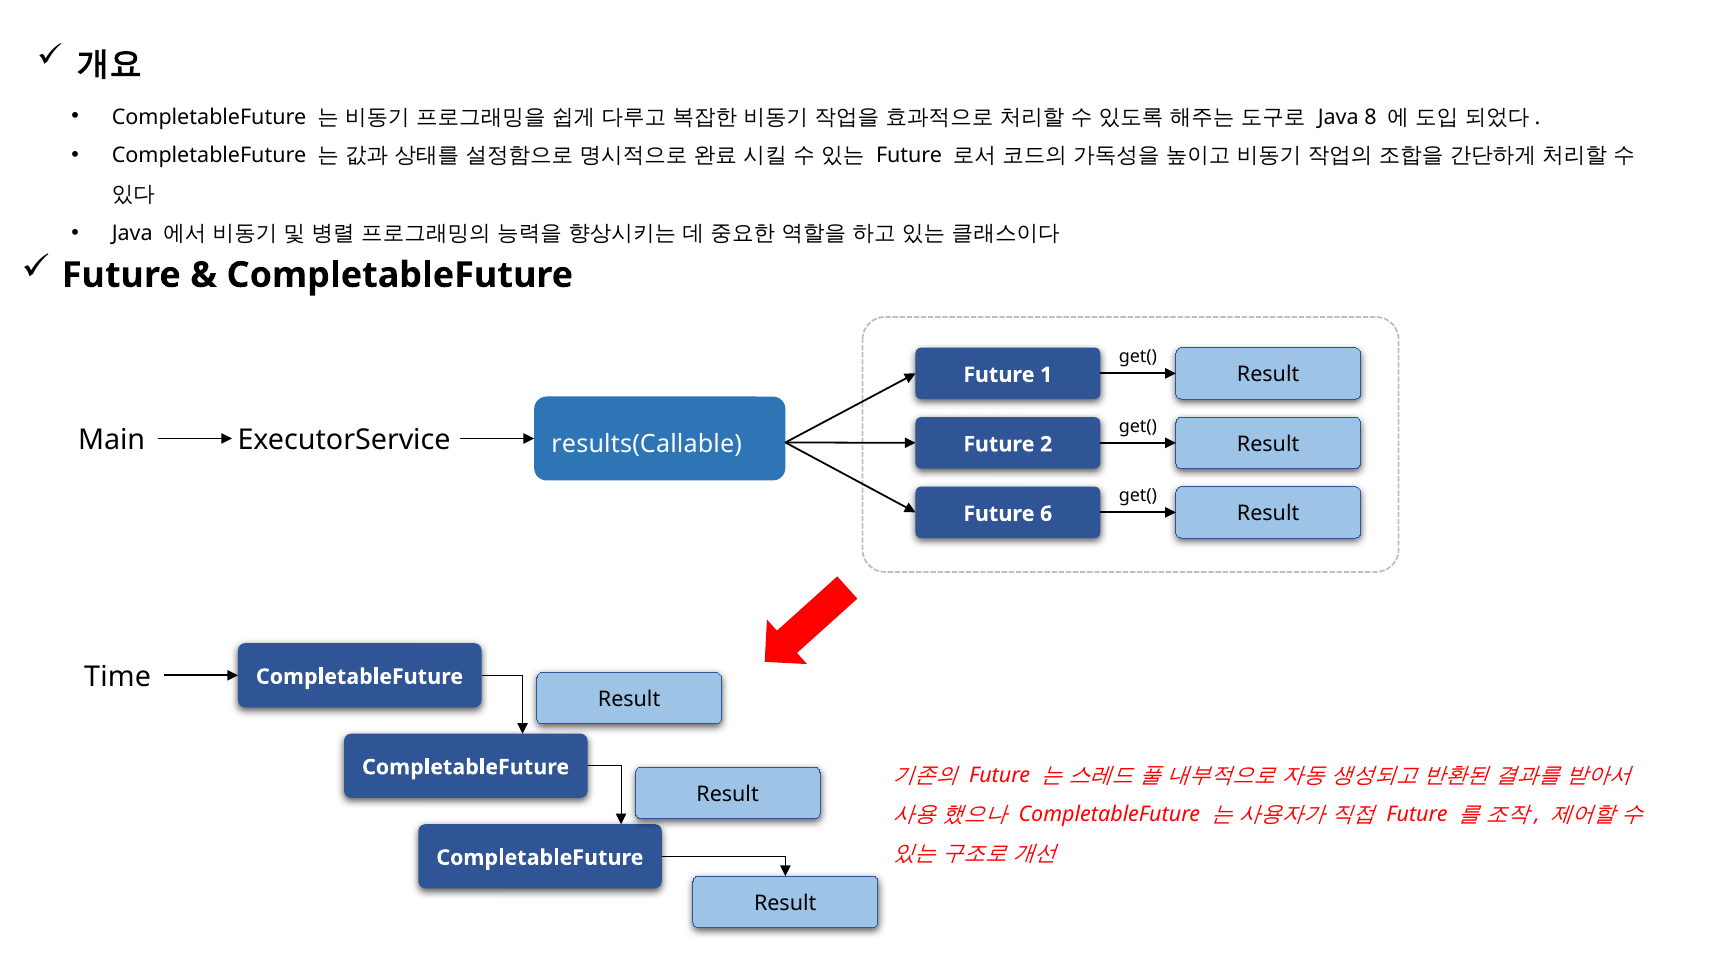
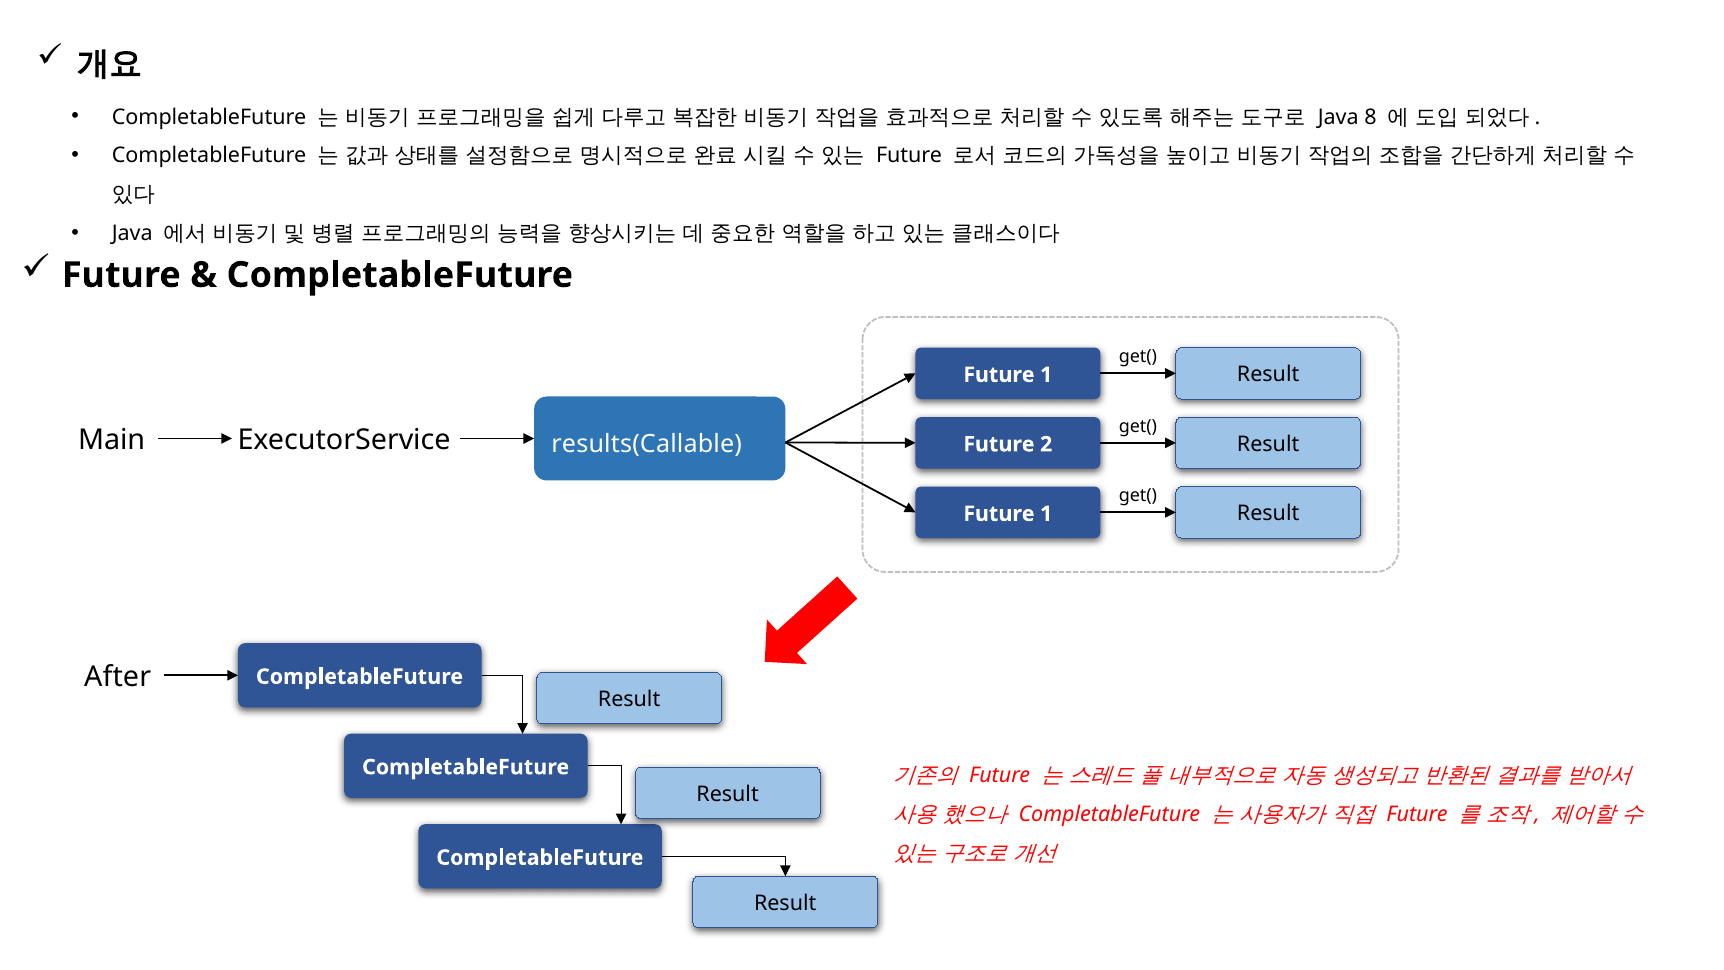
6: 6 -> 1 (1046, 514)
Time: Time -> After (118, 677)
